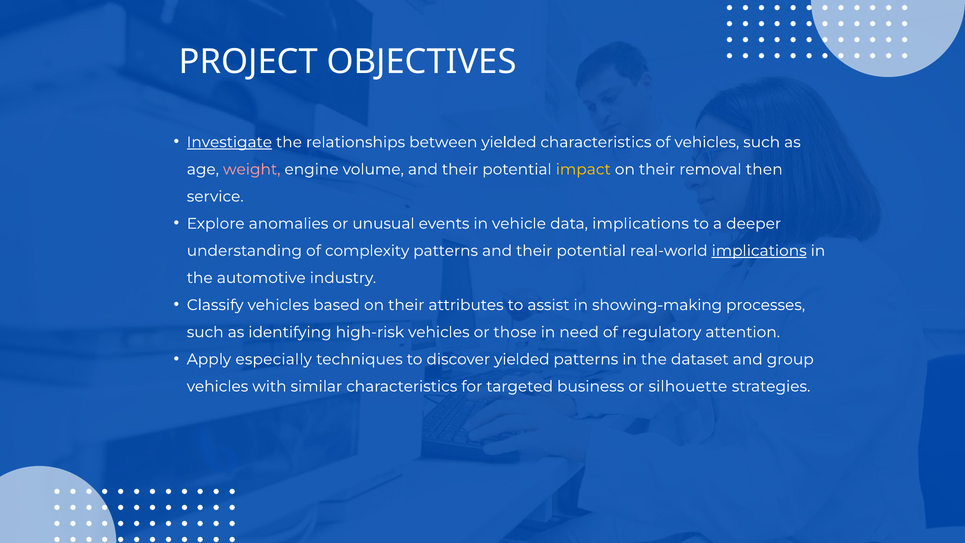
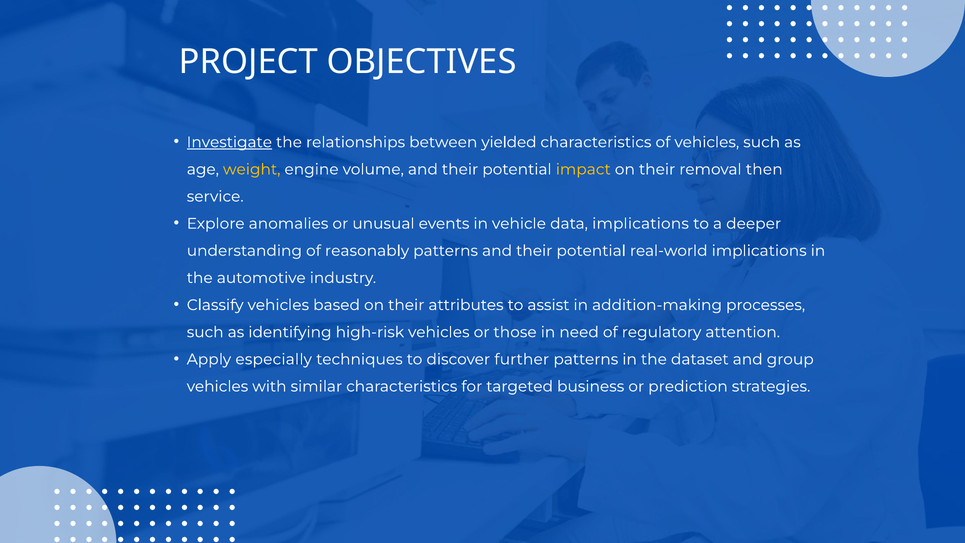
weight colour: pink -> yellow (252, 169)
complexity: complexity -> reasonably (367, 251)
implications underline: present -> none (759, 251)
showing-making: showing-making -> addition-making (657, 305)
discover yielded: yielded -> further (522, 359)
silhouette: silhouette -> prediction (688, 386)
